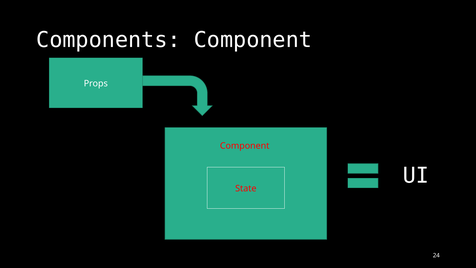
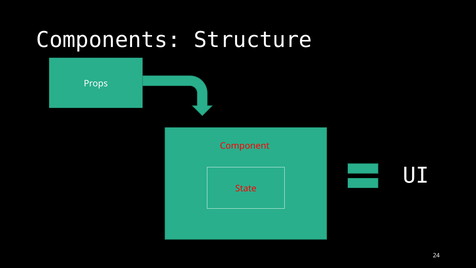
Components Component: Component -> Structure (253, 40)
